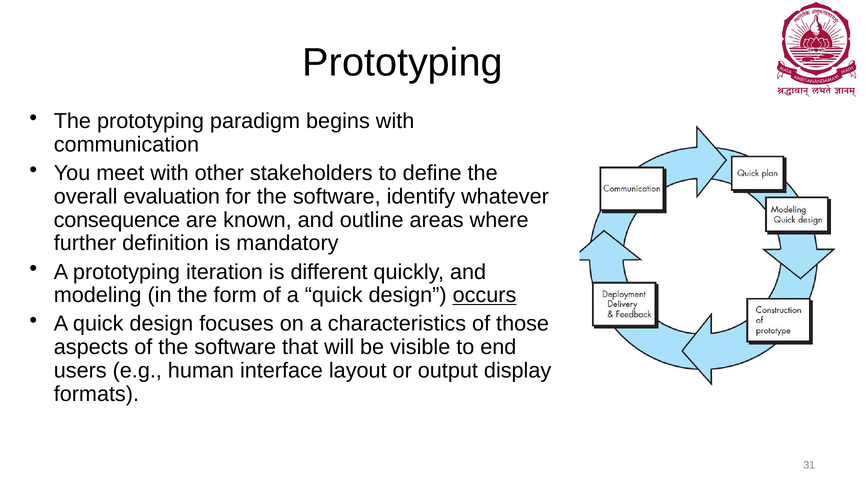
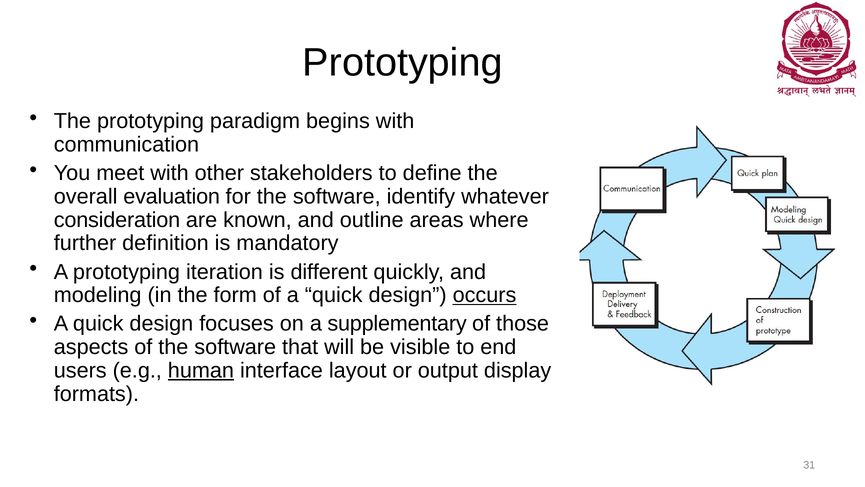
consequence: consequence -> consideration (117, 220)
characteristics: characteristics -> supplementary (397, 324)
human underline: none -> present (201, 370)
